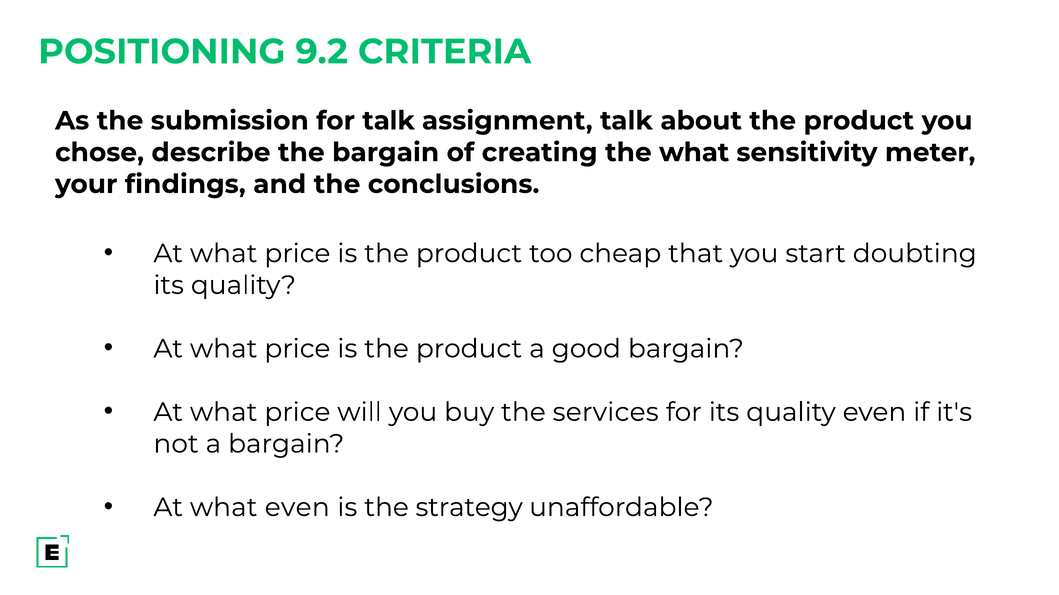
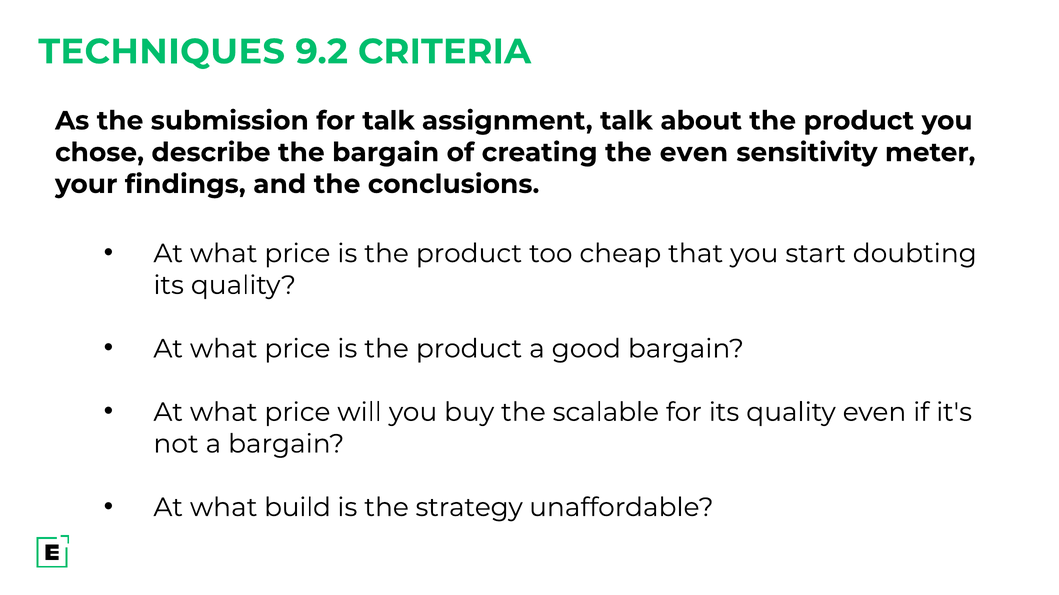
POSITIONING: POSITIONING -> TECHNIQUES (162, 52)
the what: what -> even (694, 153)
services: services -> scalable (606, 413)
what even: even -> build (298, 508)
